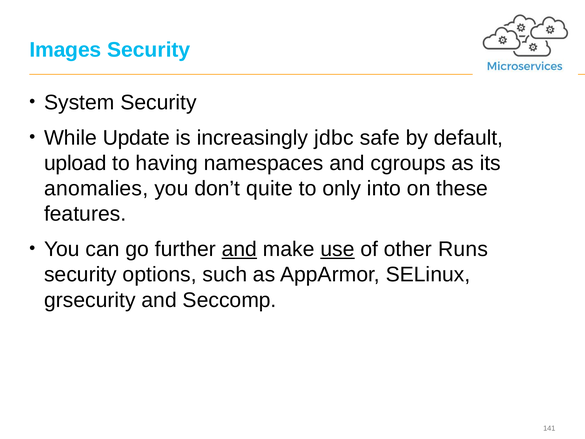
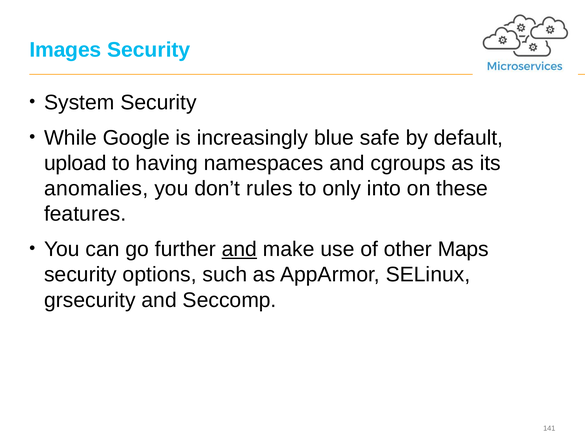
Update: Update -> Google (136, 138)
jdbc: jdbc -> blue (334, 138)
quite: quite -> rules (269, 188)
use underline: present -> none (337, 249)
Runs: Runs -> Maps (463, 249)
